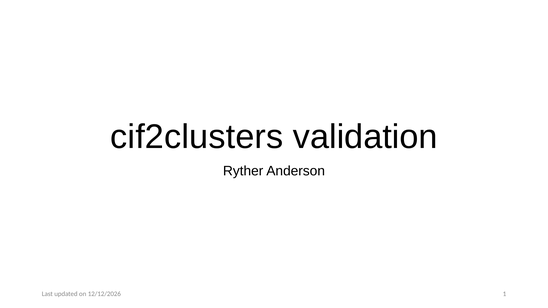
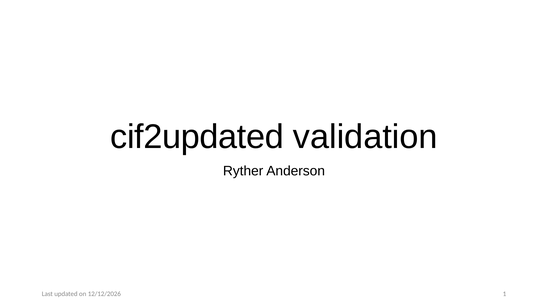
cif2clusters: cif2clusters -> cif2updated (197, 137)
